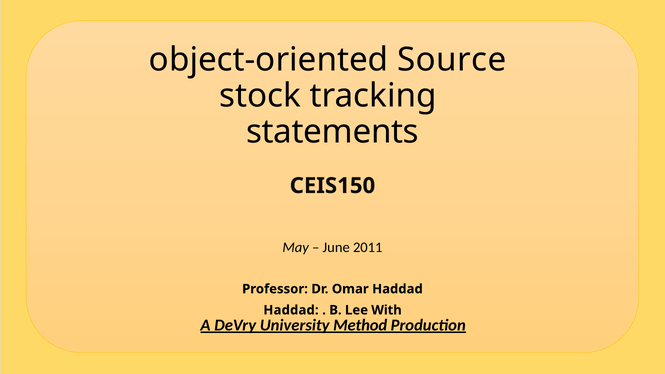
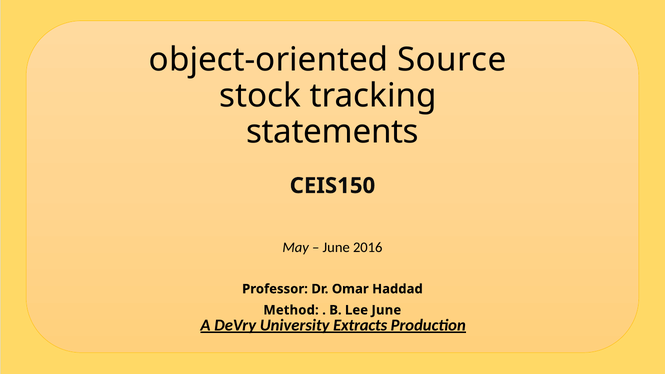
2011: 2011 -> 2016 (368, 247)
Haddad: Haddad -> Method (291, 310)
Lee With: With -> June (386, 310)
Method: Method -> Extracts (360, 325)
